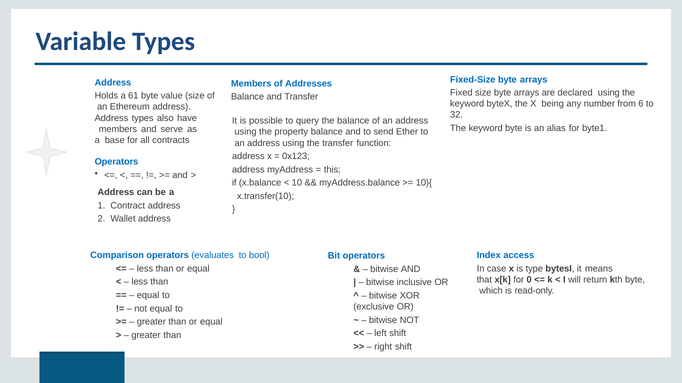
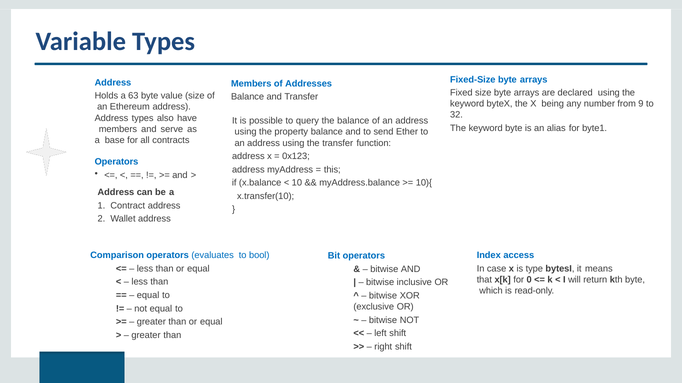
61: 61 -> 63 (133, 96)
6: 6 -> 9 (641, 104)
